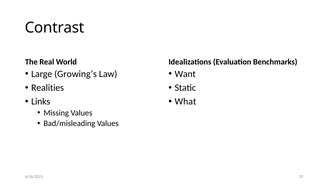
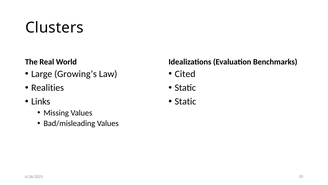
Contrast: Contrast -> Clusters (54, 28)
Want: Want -> Cited (185, 74)
What: What -> Static (185, 101)
